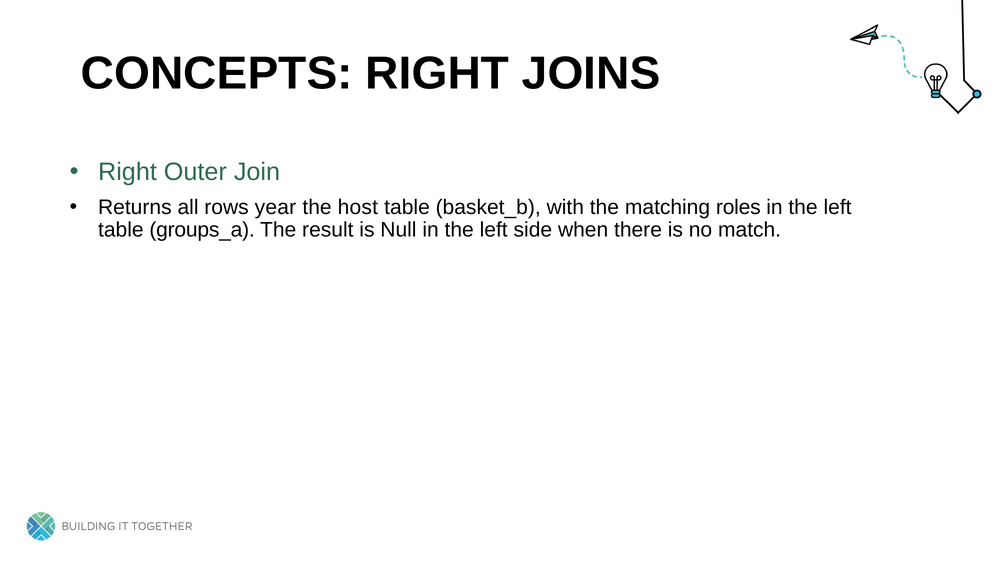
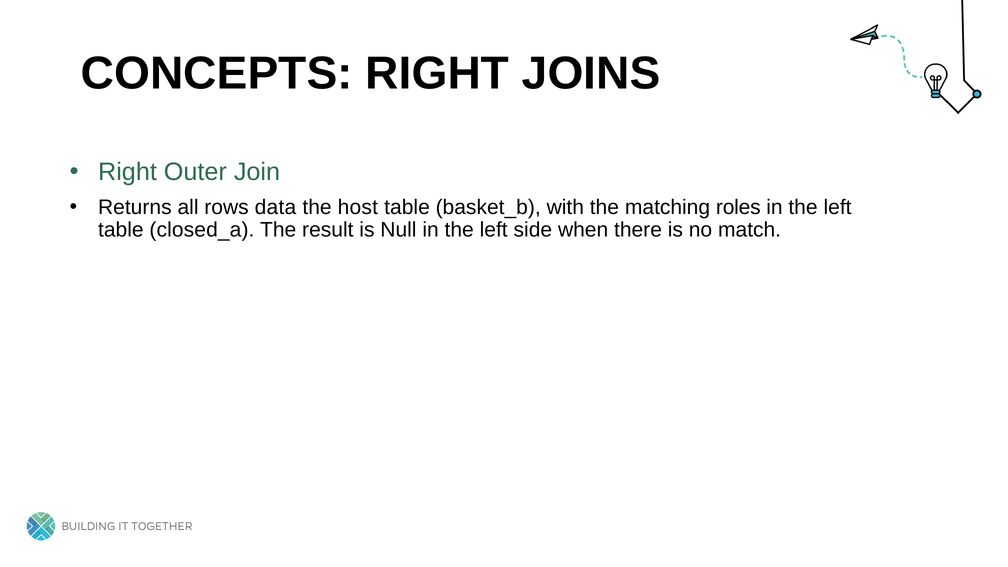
year: year -> data (275, 207)
groups_a: groups_a -> closed_a (202, 230)
